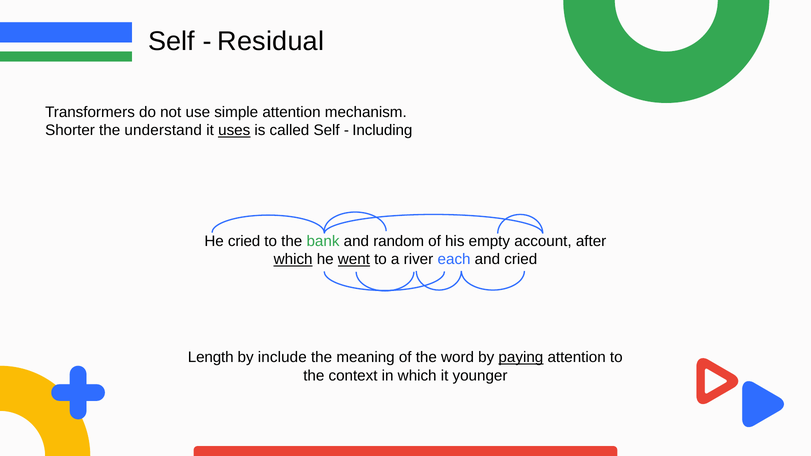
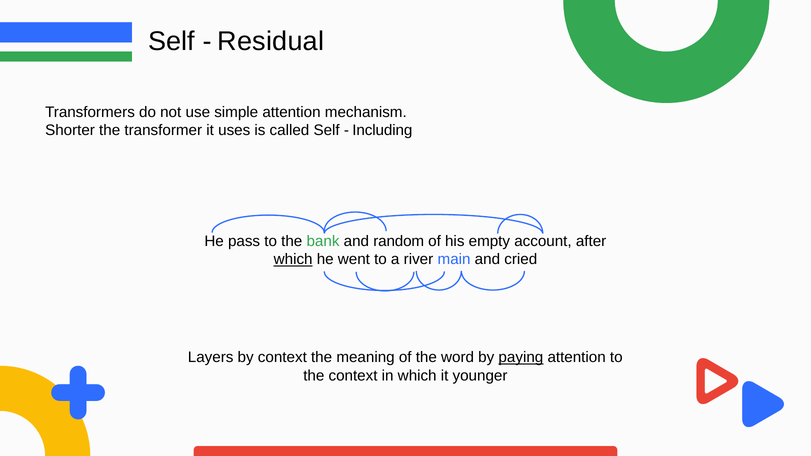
understand: understand -> transformer (163, 130)
uses underline: present -> none (234, 130)
He cried: cried -> pass (244, 241)
went underline: present -> none (354, 259)
each: each -> main (454, 259)
Length: Length -> Layers (211, 358)
by include: include -> context (282, 358)
